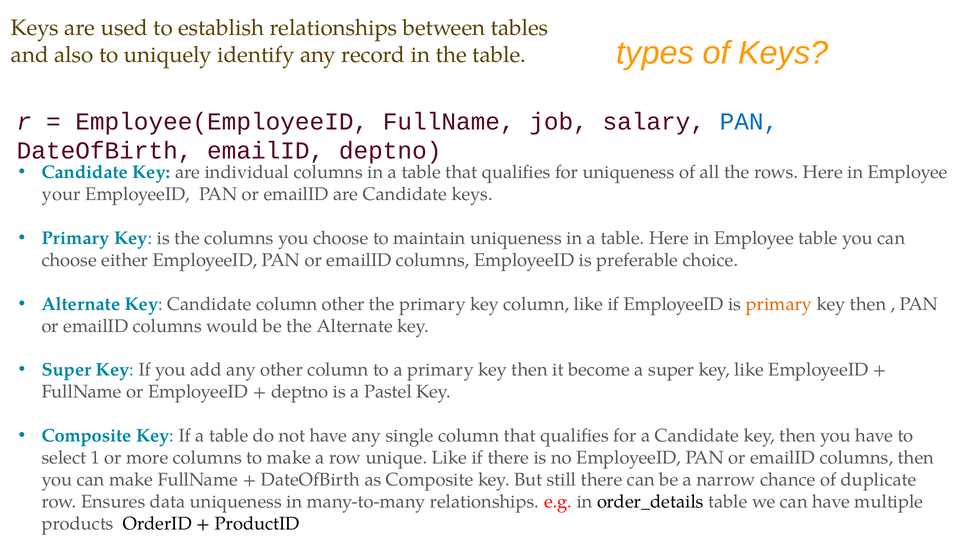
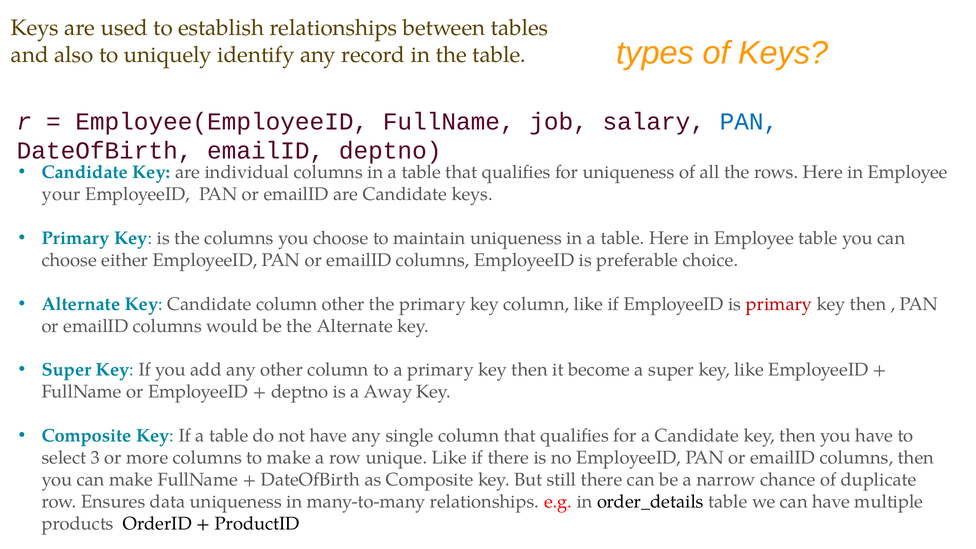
primary colour: orange -> red (779, 304)
Pastel: Pastel -> Away (388, 392)
1: 1 -> 3 (95, 458)
